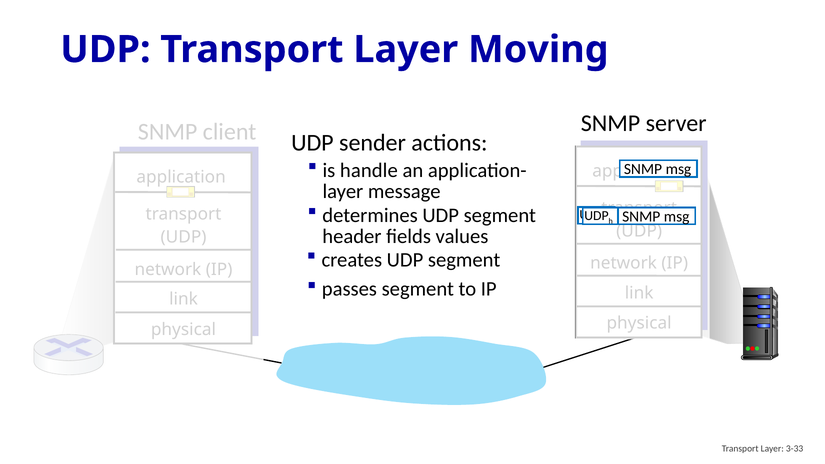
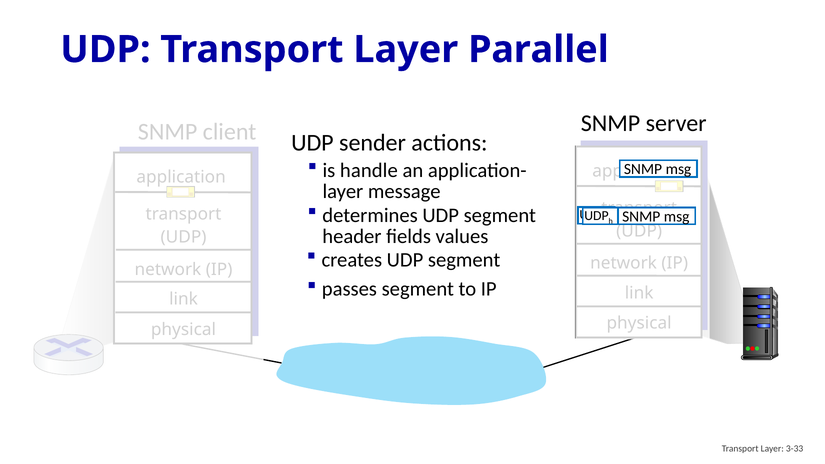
Moving: Moving -> Parallel (538, 50)
